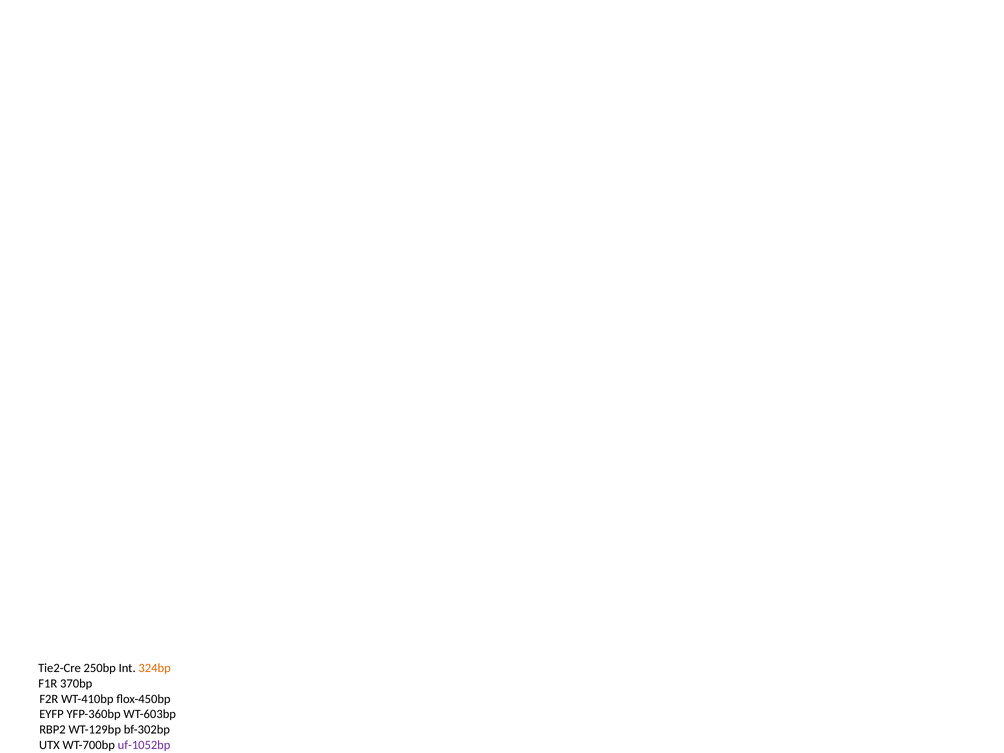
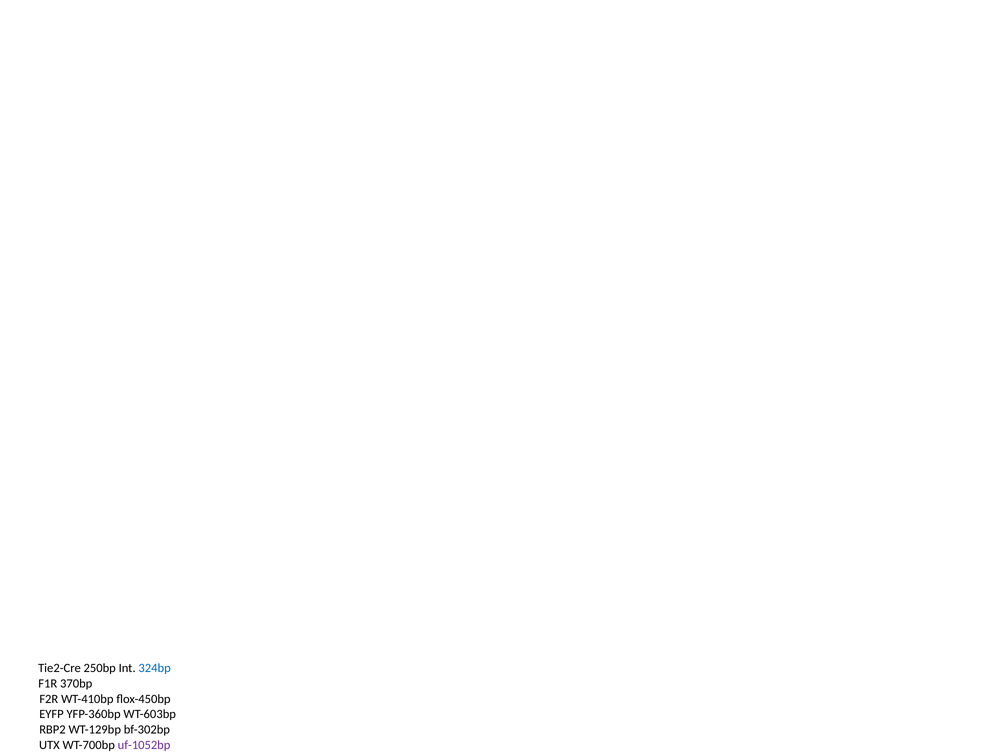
324bp colour: orange -> blue (155, 668)
